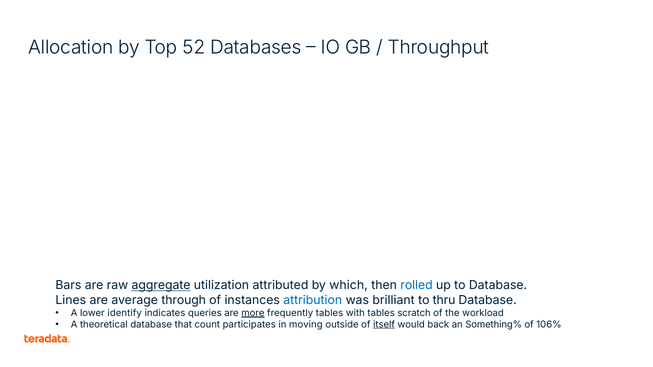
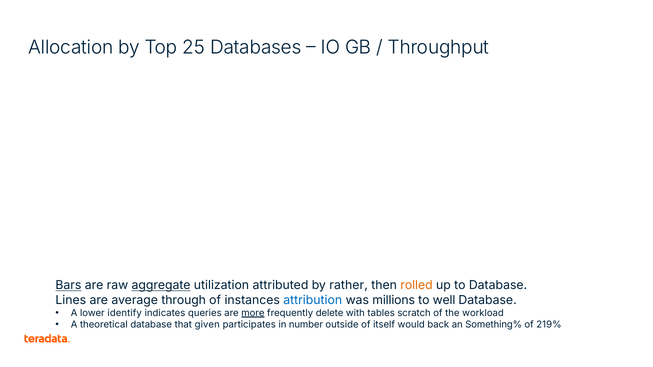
52: 52 -> 25 (194, 47)
Bars underline: none -> present (68, 286)
which: which -> rather (349, 286)
rolled colour: blue -> orange (416, 286)
brilliant: brilliant -> millions (394, 300)
thru: thru -> well (444, 300)
frequently tables: tables -> delete (330, 313)
count: count -> given (207, 325)
moving: moving -> number (306, 325)
itself underline: present -> none (384, 325)
106%: 106% -> 219% (549, 325)
